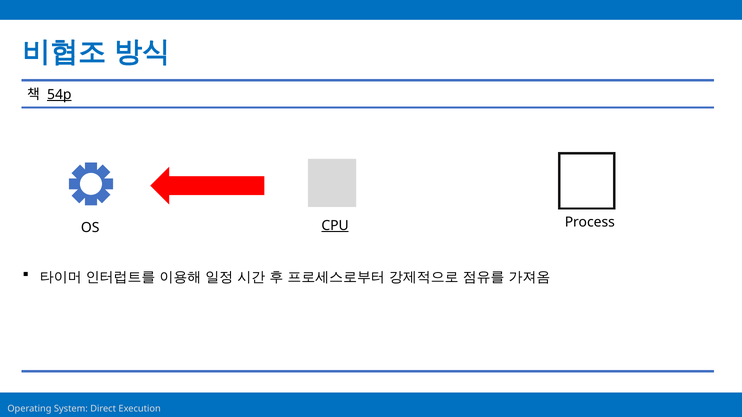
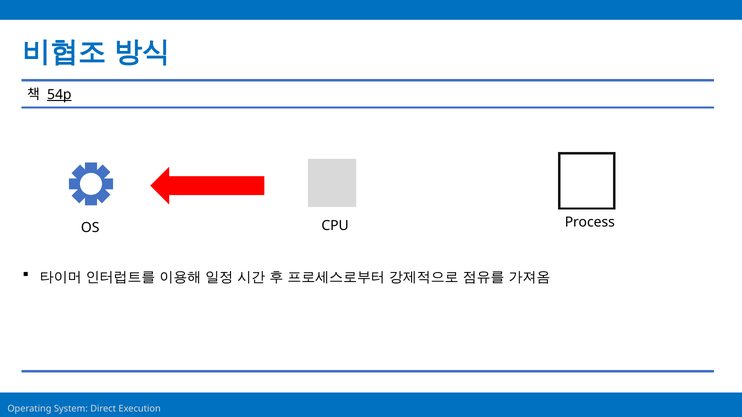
CPU underline: present -> none (335, 226)
